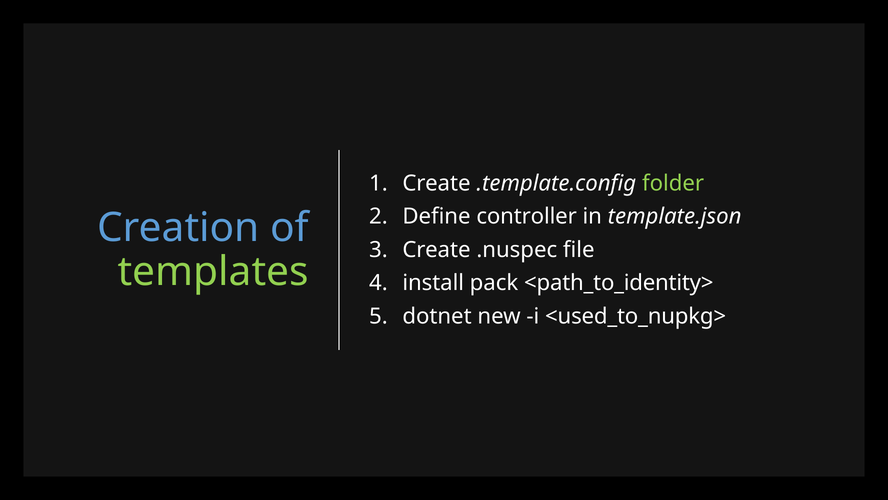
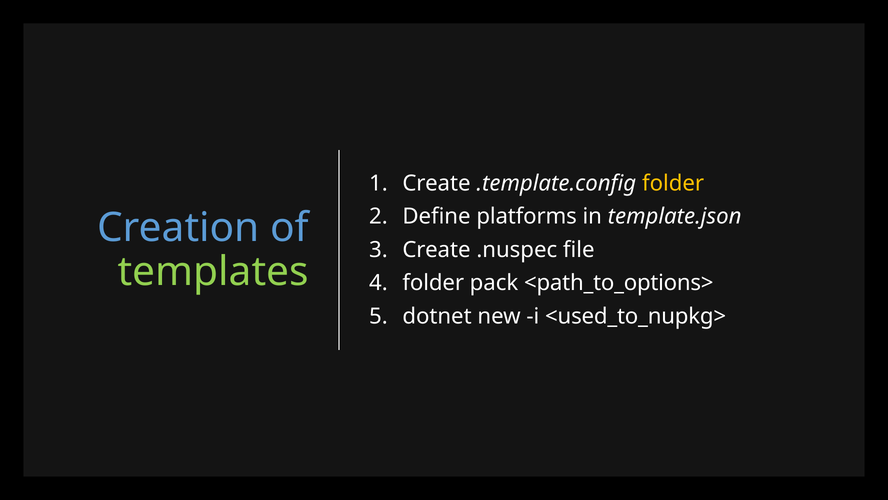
folder colour: light green -> yellow (673, 183)
controller: controller -> platforms (527, 216)
install: install -> folder (433, 283)
<path_to_identity>: <path_to_identity> -> <path_to_options> (619, 283)
